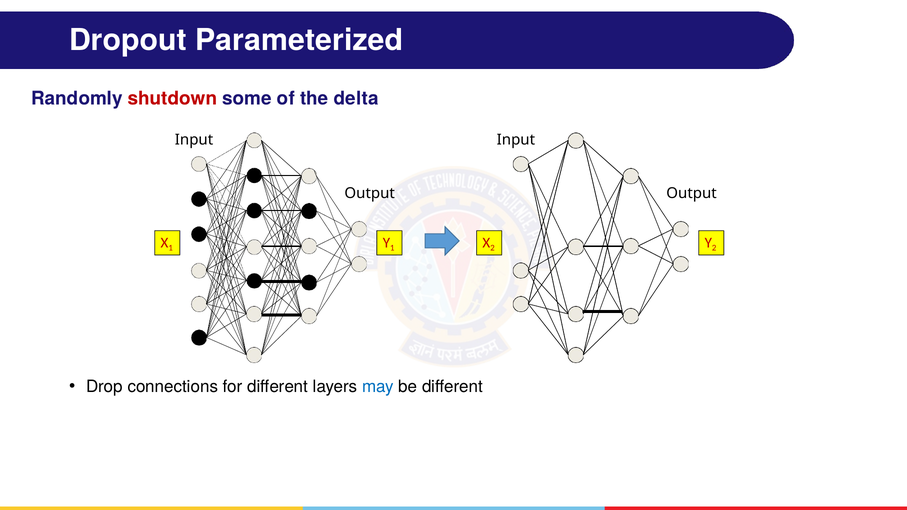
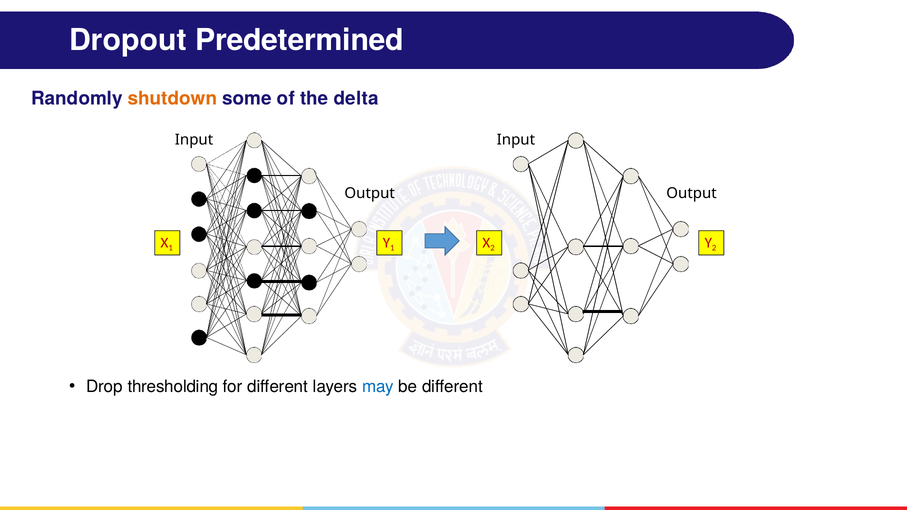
Parameterized: Parameterized -> Predetermined (299, 40)
shutdown colour: red -> orange (172, 99)
connections: connections -> thresholding (173, 387)
